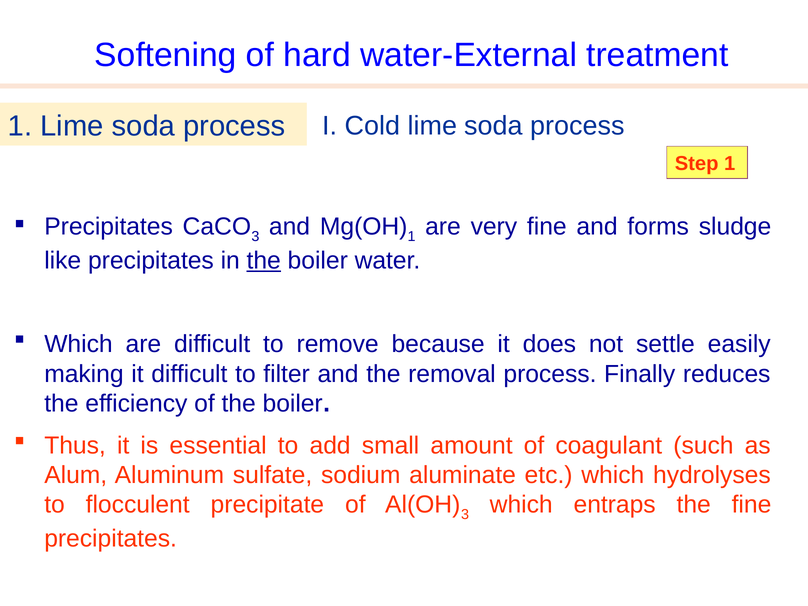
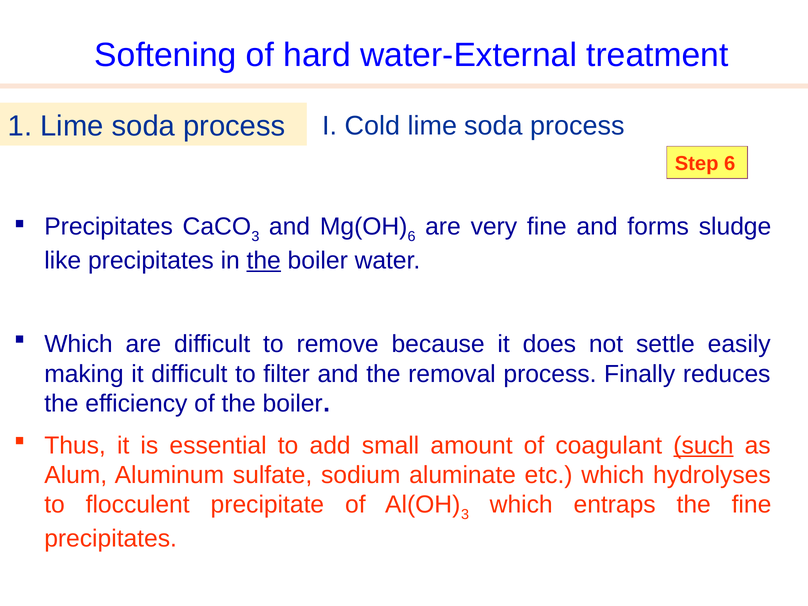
Step 1: 1 -> 6 (730, 164)
1: 1 -> 6 (412, 236)
such underline: none -> present (703, 446)
